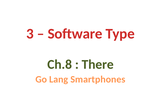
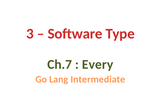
Ch.8: Ch.8 -> Ch.7 (60, 65)
There: There -> Every (98, 65)
Smartphones: Smartphones -> Intermediate (98, 80)
